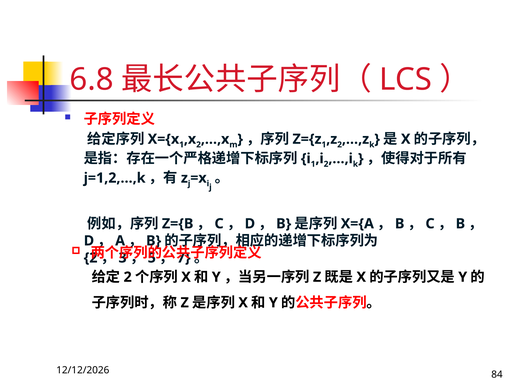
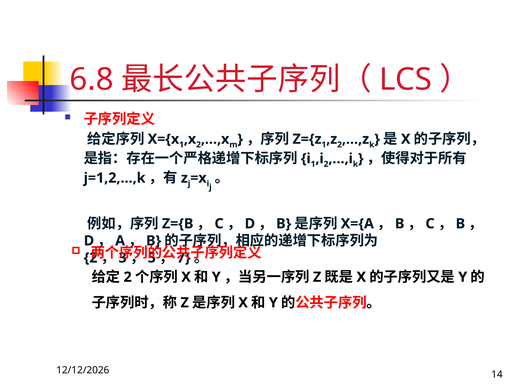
84: 84 -> 14 (497, 375)
